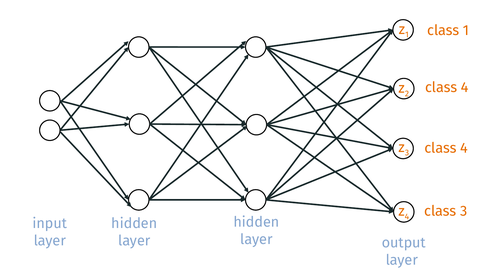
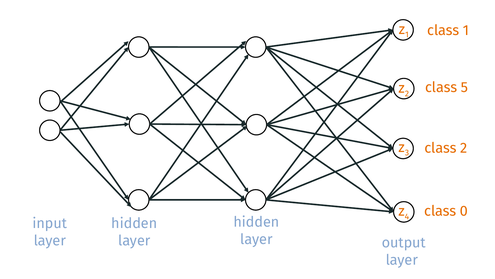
4: 4 -> 5 (465, 87)
4: 4 -> 2 (464, 148)
class 3: 3 -> 0 (464, 211)
